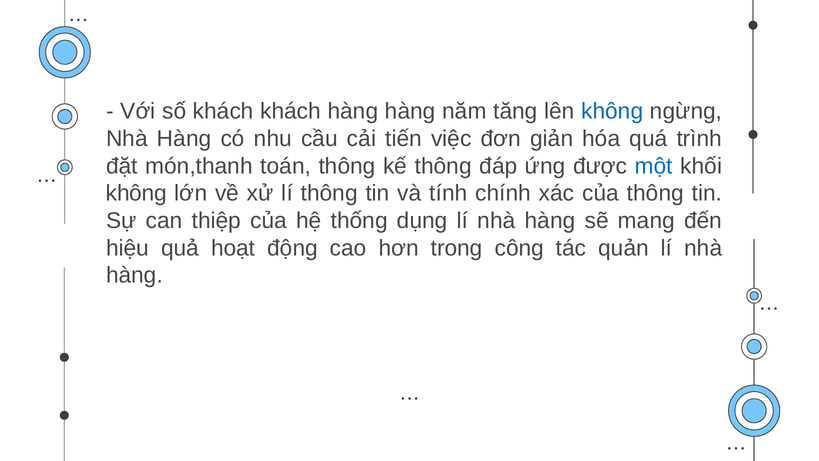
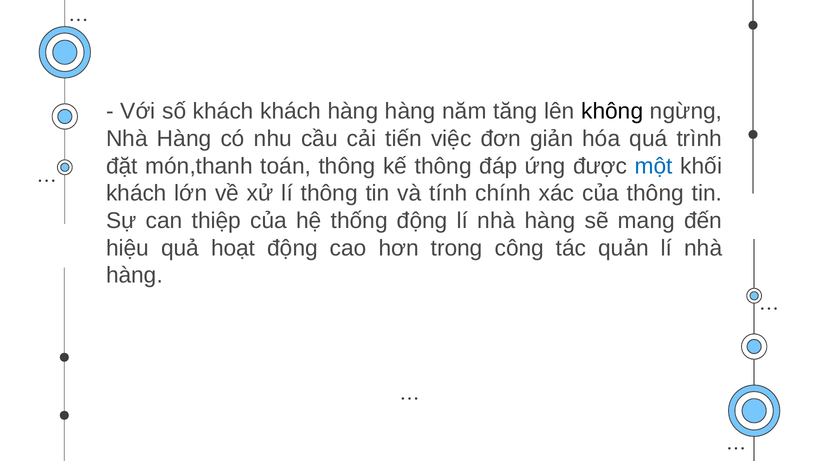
không colour: blue -> black (612, 111)
không: không -> khách (136, 193)
thống dụng: dụng -> động (422, 221)
